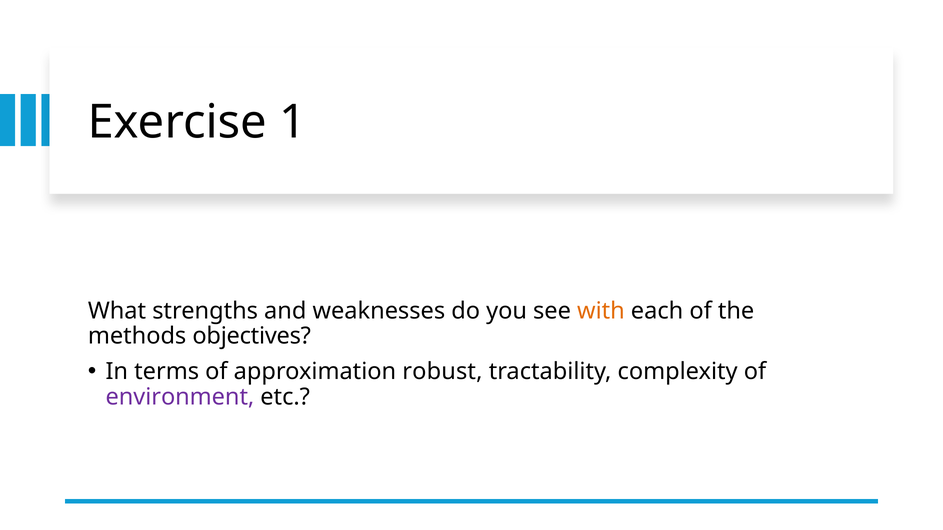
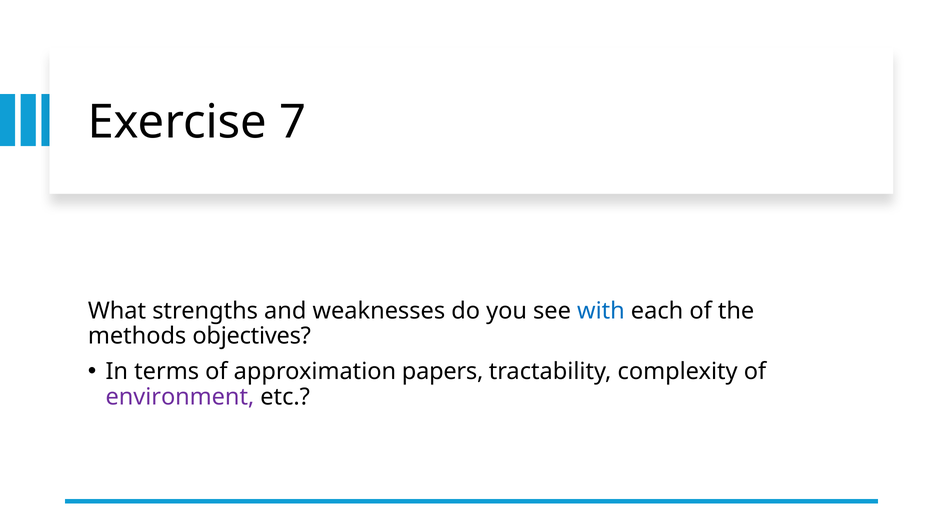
1: 1 -> 7 (293, 122)
with colour: orange -> blue (601, 311)
robust: robust -> papers (443, 372)
